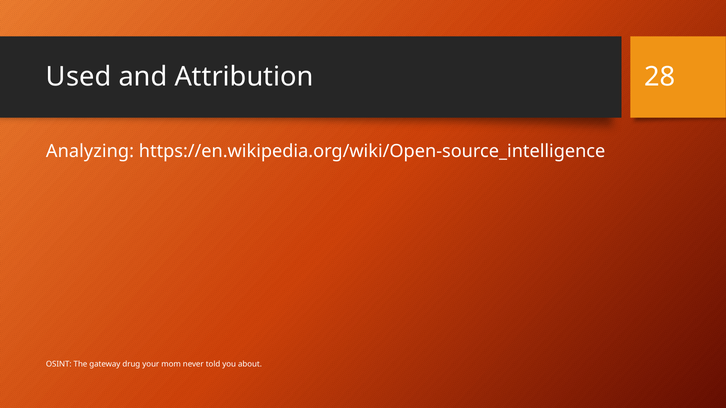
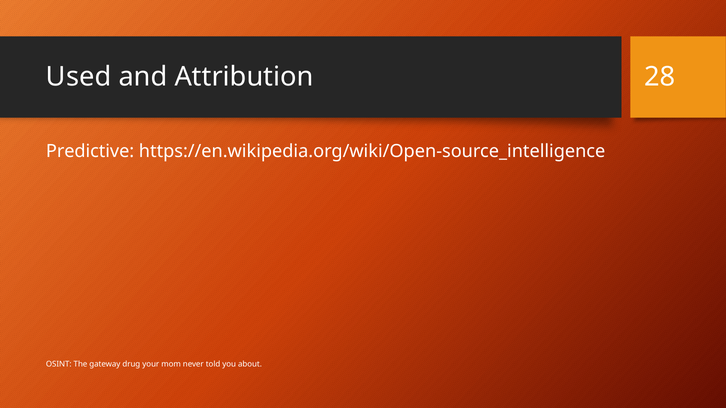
Analyzing: Analyzing -> Predictive (90, 152)
